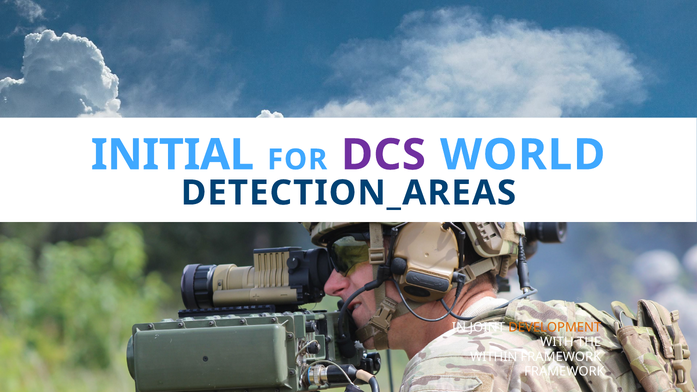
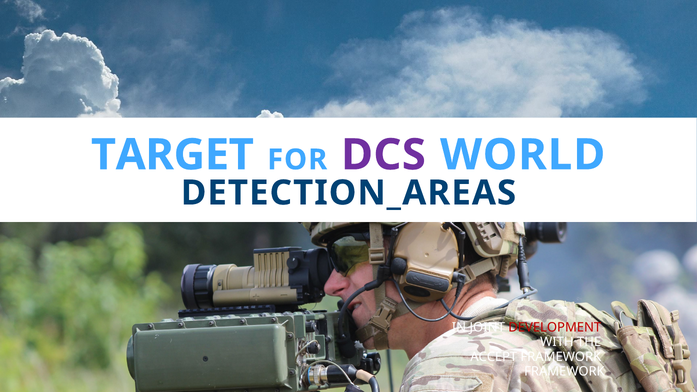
INITIAL: INITIAL -> TARGET (172, 155)
DEVELOPMENT colour: orange -> red (555, 327)
WITHIN: WITHIN -> ACCEPT (494, 357)
